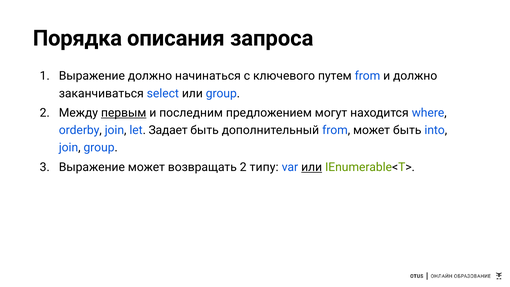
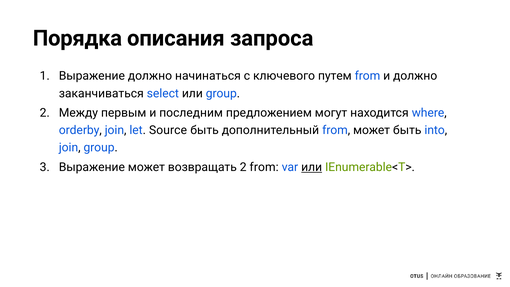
первым underline: present -> none (124, 113)
Задает: Задает -> Source (168, 130)
2 типу: типу -> from (264, 167)
